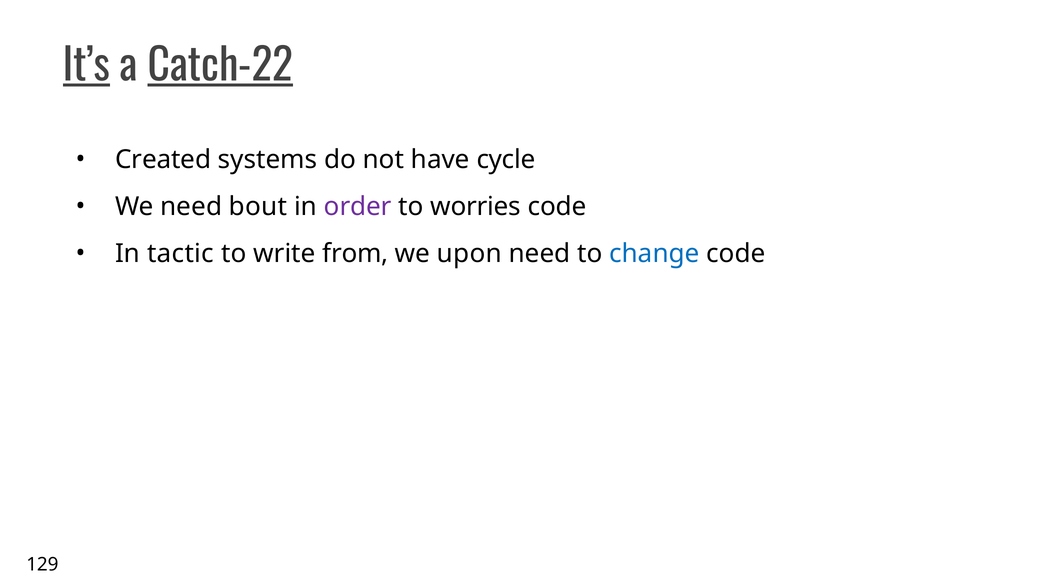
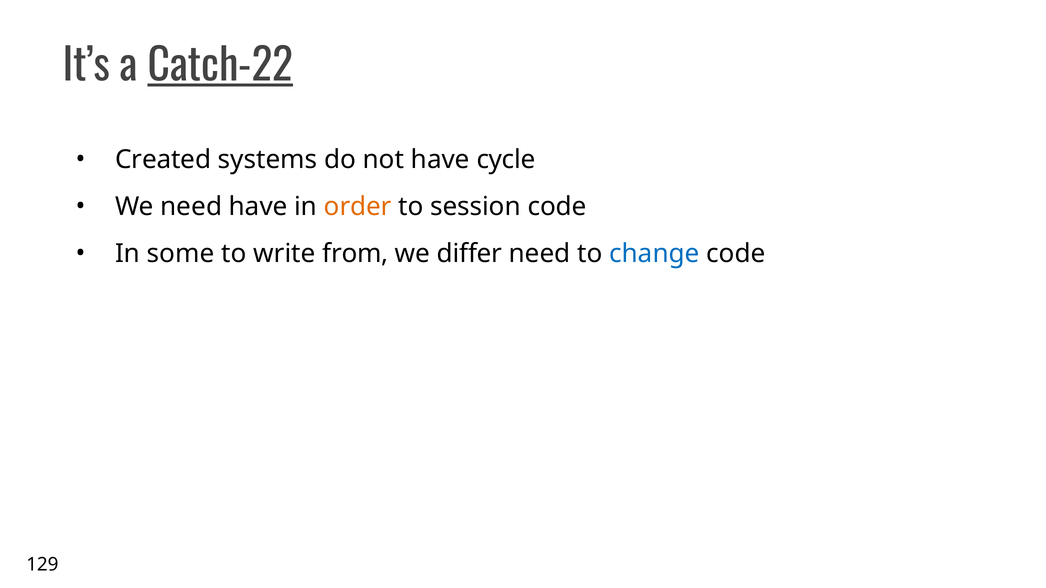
It’s underline: present -> none (86, 66)
need bout: bout -> have (258, 207)
order colour: purple -> orange (358, 207)
worries: worries -> session (476, 207)
tactic: tactic -> some (181, 254)
upon: upon -> differ (470, 254)
